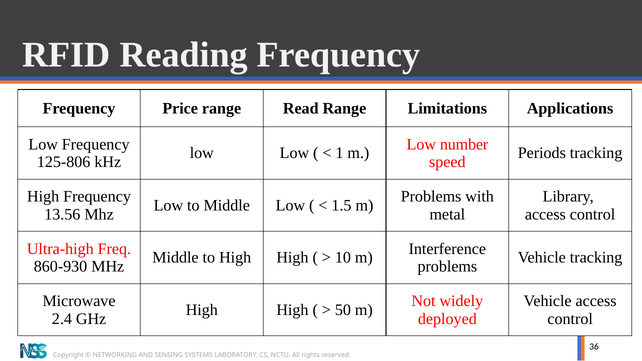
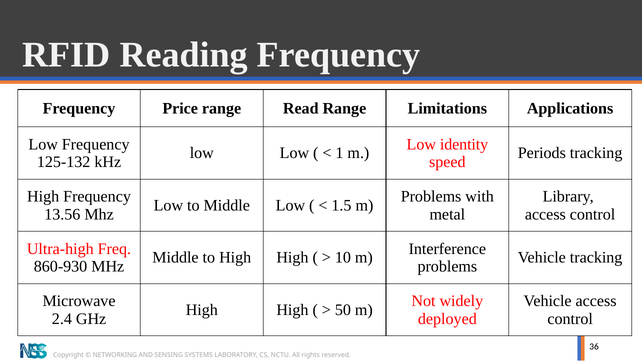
number: number -> identity (464, 144)
125-806: 125-806 -> 125-132 (64, 162)
